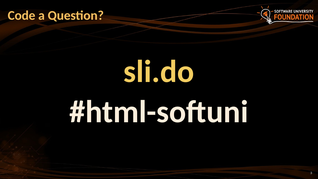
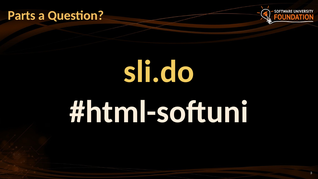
Code: Code -> Parts (22, 15)
